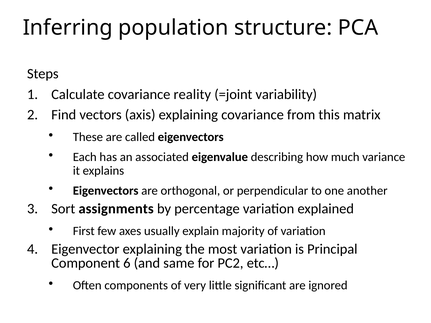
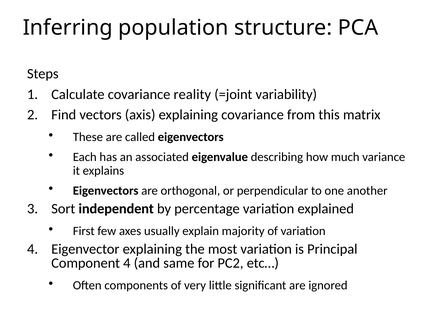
assignments: assignments -> independent (116, 209)
Component 6: 6 -> 4 (127, 263)
